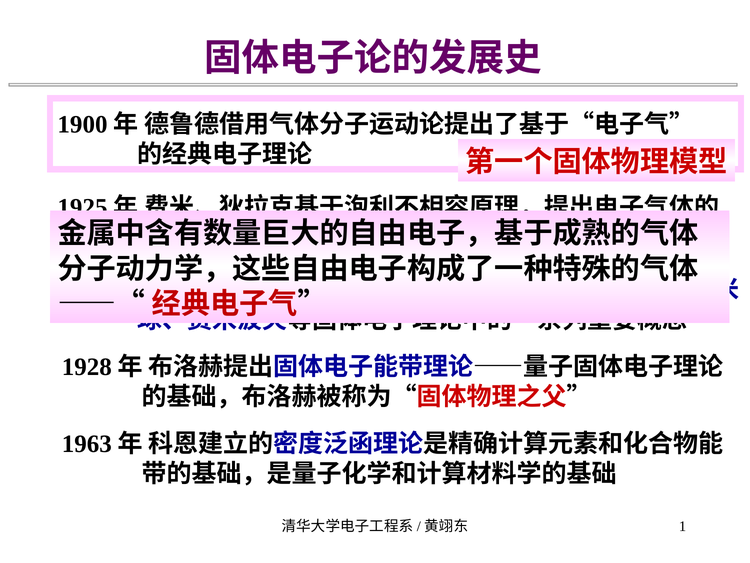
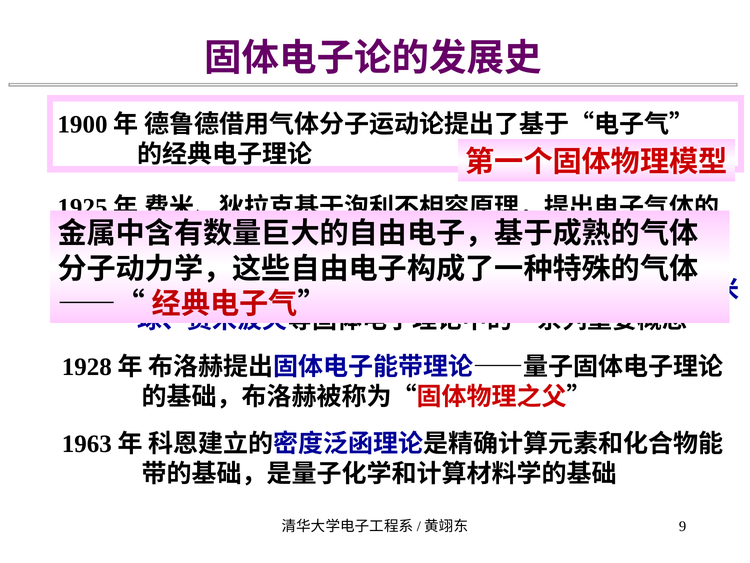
1: 1 -> 9 (683, 526)
